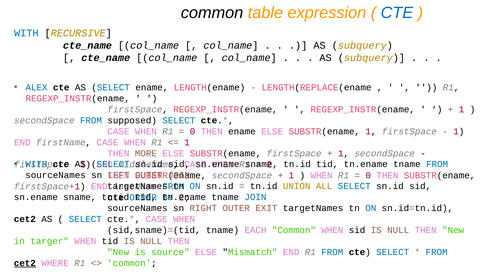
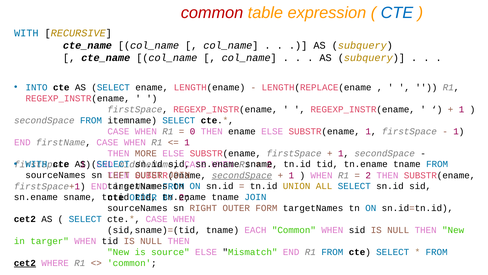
common colour: black -> red (212, 13)
ALEX: ALEX -> INTO (37, 87)
supposed: supposed -> itemname (132, 120)
secondSpace underline: none -> present (242, 175)
0: 0 -> 2 (368, 175)
EXIT: EXIT -> FORM (266, 208)
